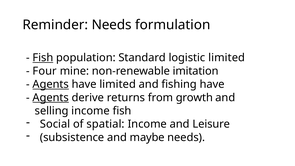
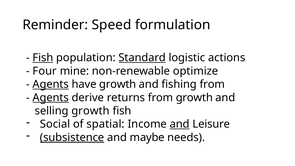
Reminder Needs: Needs -> Speed (112, 25)
Standard underline: none -> present (142, 58)
logistic limited: limited -> actions (227, 58)
imitation: imitation -> optimize (196, 71)
have limited: limited -> growth (118, 84)
fishing have: have -> from (212, 84)
selling income: income -> growth (91, 111)
and underline: none -> present (180, 124)
subsistence underline: none -> present (72, 137)
